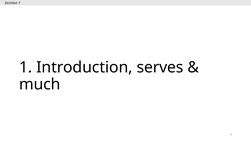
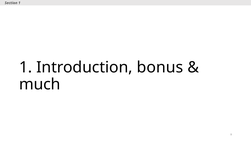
serves: serves -> bonus (160, 67)
